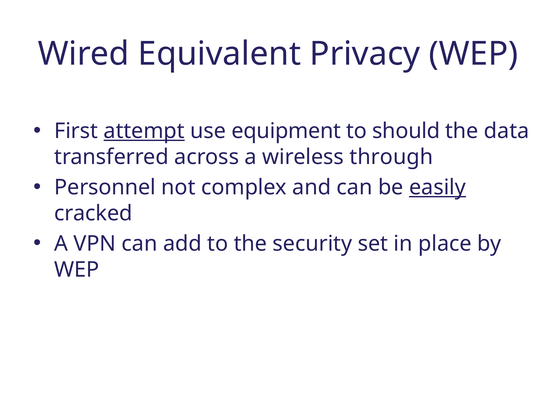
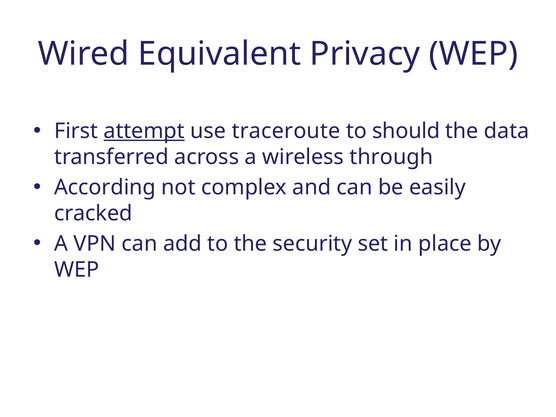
equipment: equipment -> traceroute (286, 131)
Personnel: Personnel -> According (105, 187)
easily underline: present -> none (437, 187)
